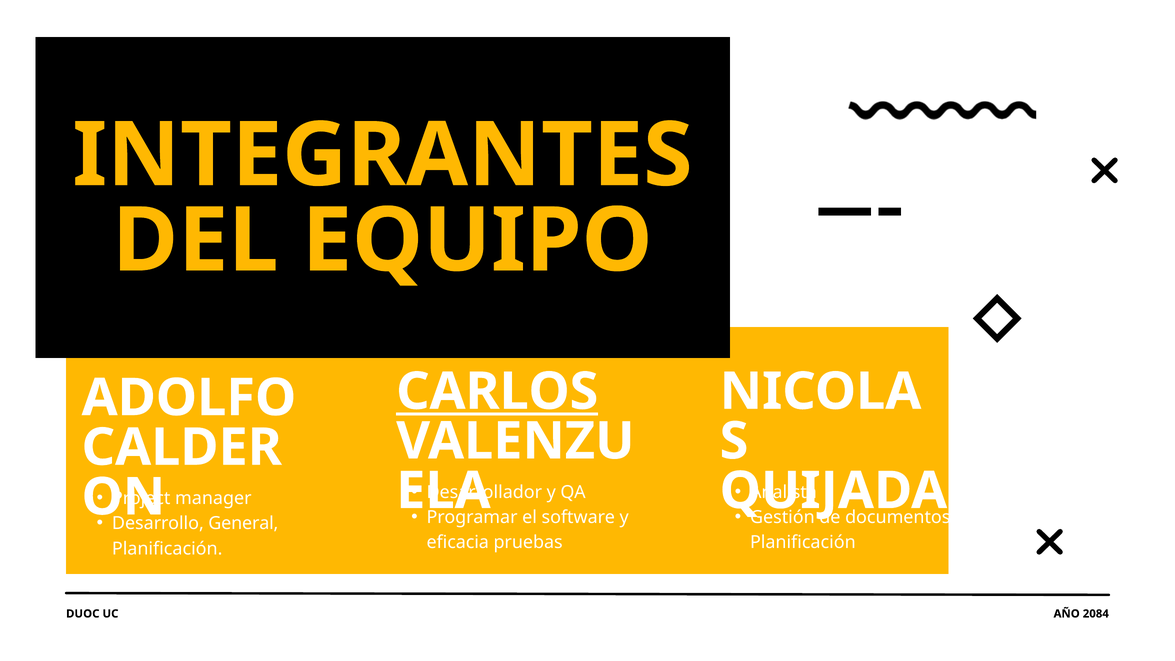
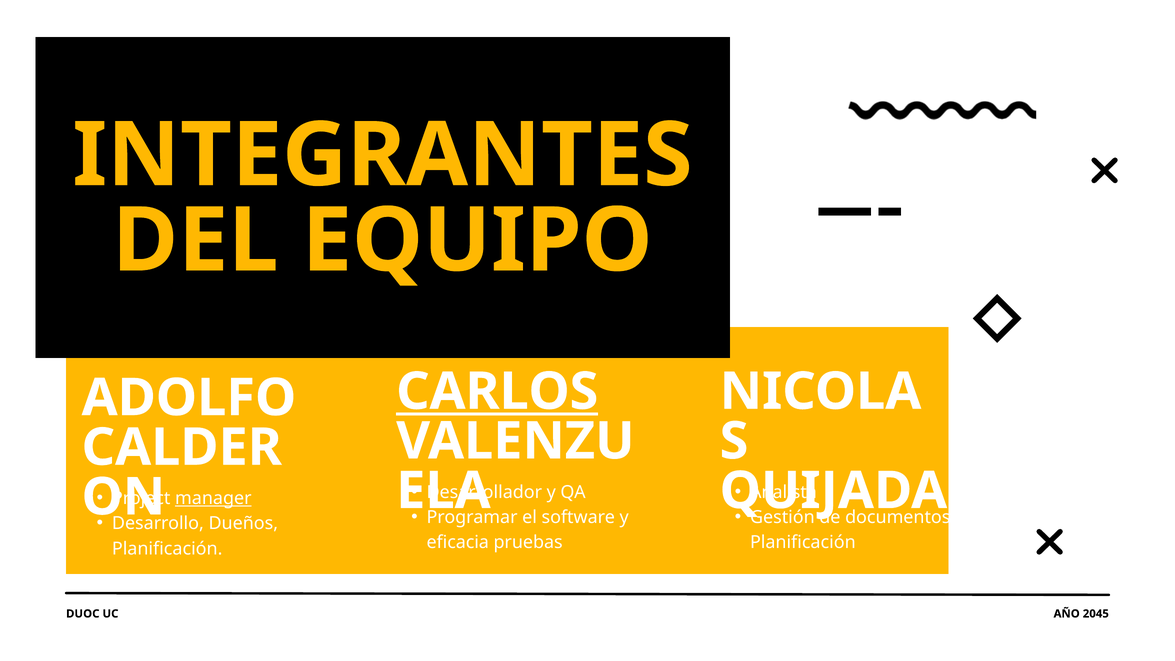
manager underline: none -> present (213, 498)
General: General -> Dueños (243, 523)
2084: 2084 -> 2045 (1096, 614)
